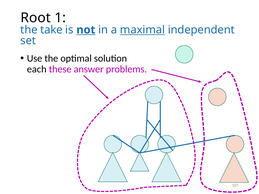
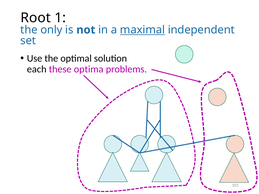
take: take -> only (51, 30)
not underline: present -> none (86, 30)
answer: answer -> optima (89, 69)
